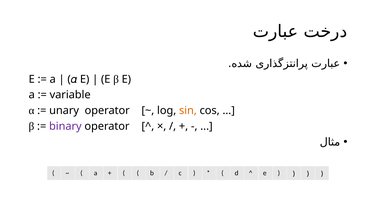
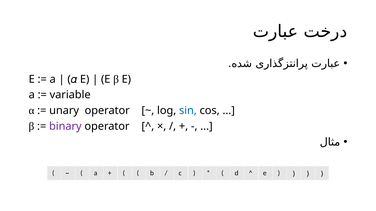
sin colour: orange -> blue (188, 111)
